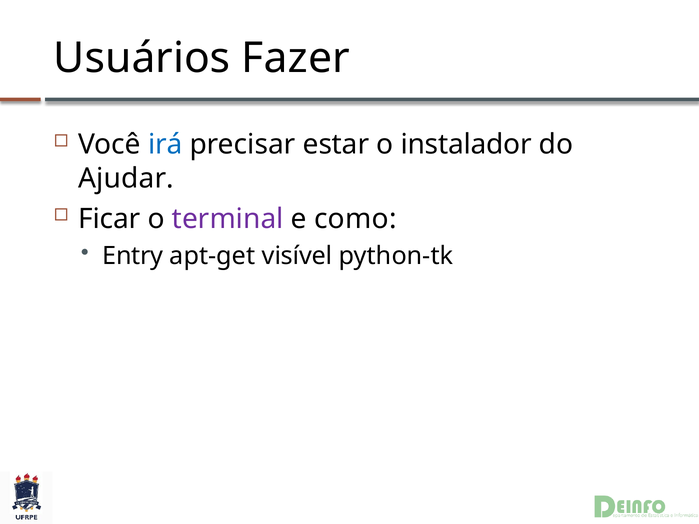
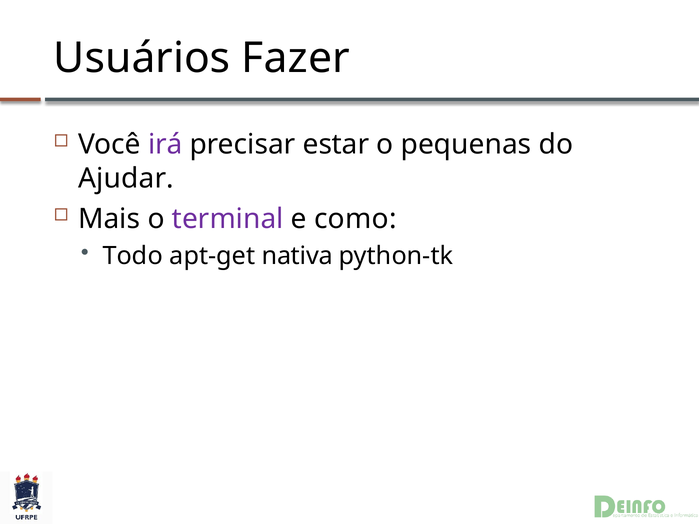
irá colour: blue -> purple (165, 145)
instalador: instalador -> pequenas (466, 145)
Ficar: Ficar -> Mais (109, 219)
Entry: Entry -> Todo (133, 256)
visível: visível -> nativa (297, 256)
